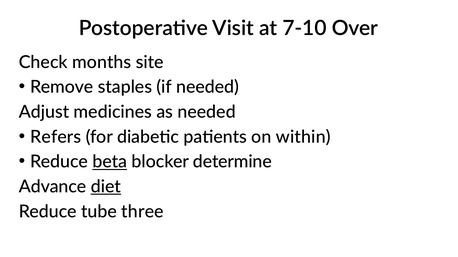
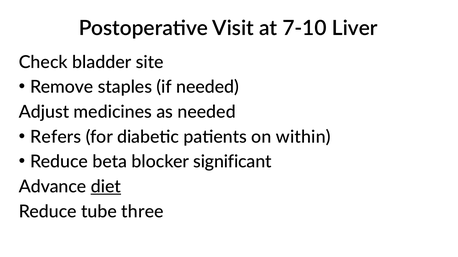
Over: Over -> Liver (355, 28)
months: months -> bladder (102, 62)
beta underline: present -> none (110, 162)
determine: determine -> significant (232, 162)
